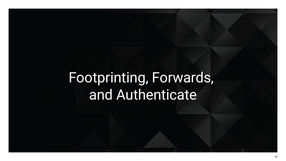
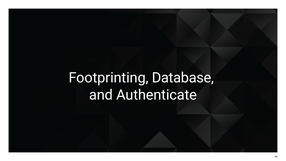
Forwards: Forwards -> Database (183, 78)
